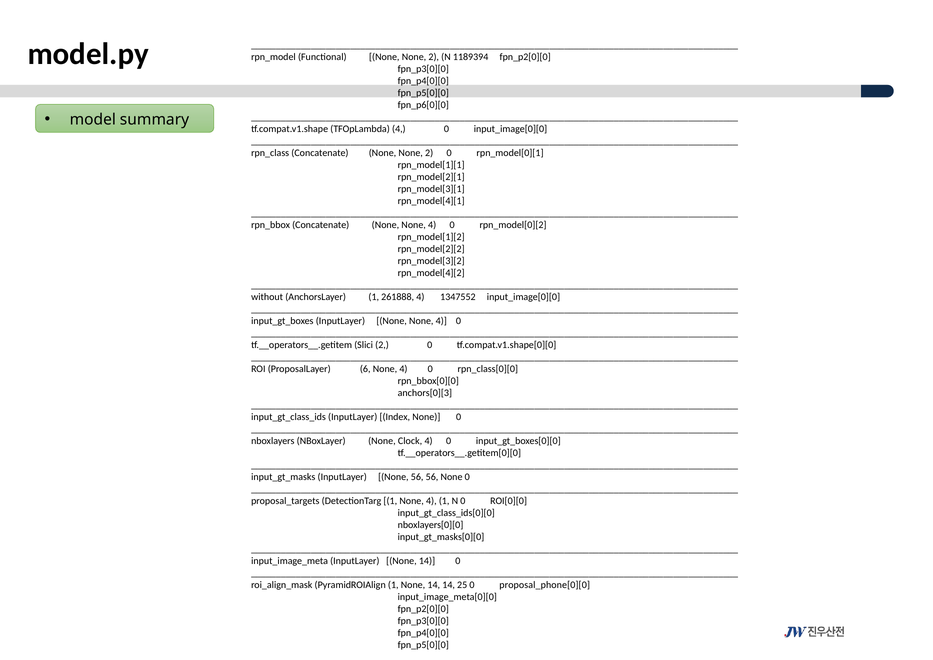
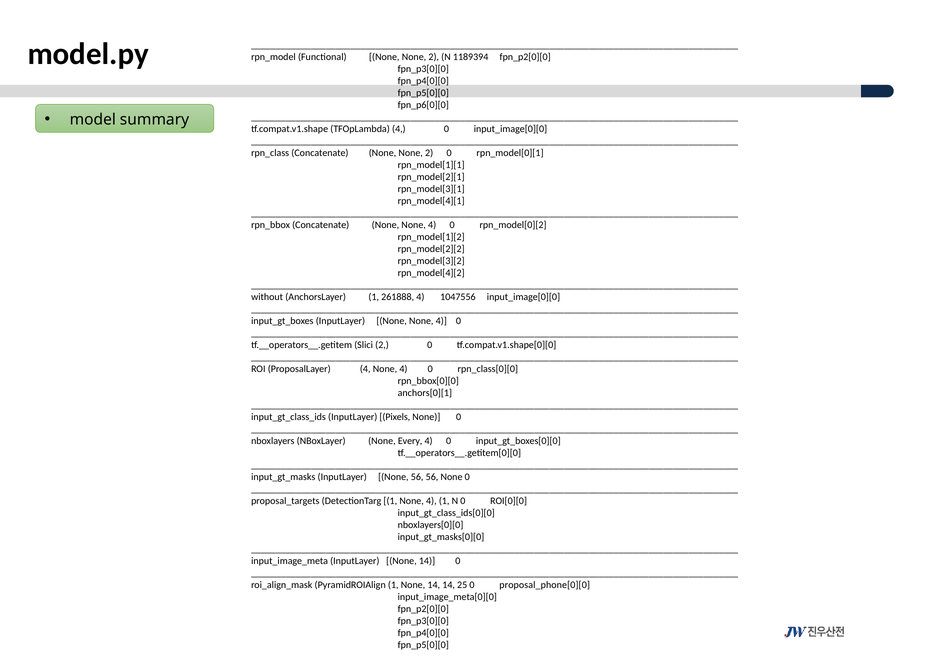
1347552: 1347552 -> 1047556 (458, 297)
ProposalLayer 6: 6 -> 4 (365, 369)
anchors[0][3: anchors[0][3 -> anchors[0][1 (425, 393)
Index: Index -> Pixels (395, 417)
Clock: Clock -> Every (410, 441)
